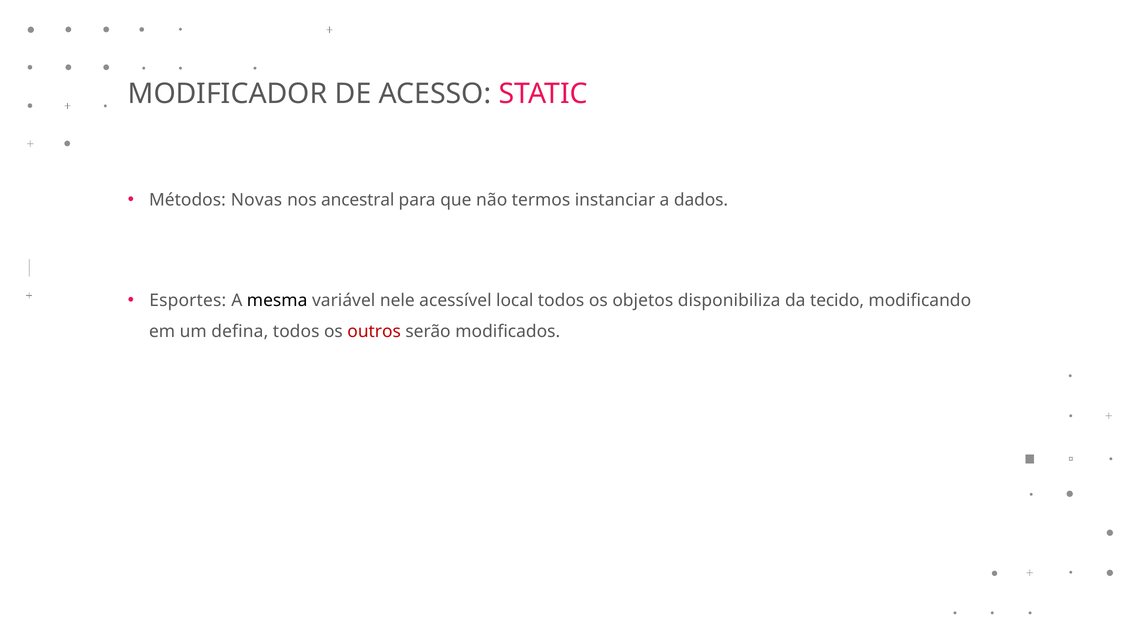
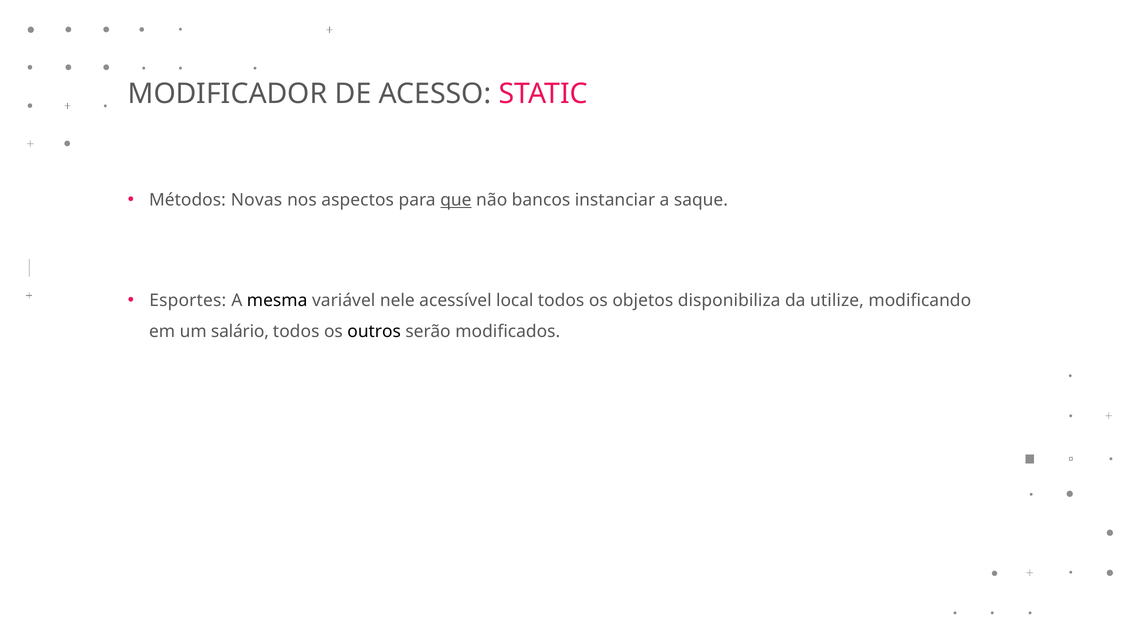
ancestral: ancestral -> aspectos (358, 200)
que underline: none -> present (456, 200)
termos: termos -> bancos (541, 200)
dados: dados -> saque (701, 200)
tecido: tecido -> utilize (837, 301)
defina: defina -> salário (240, 332)
outros colour: red -> black (374, 332)
